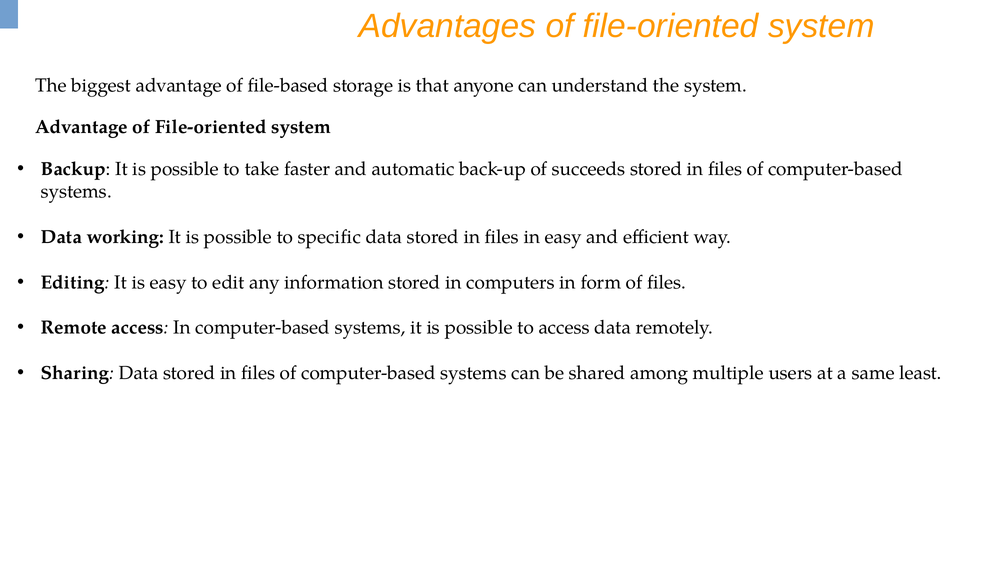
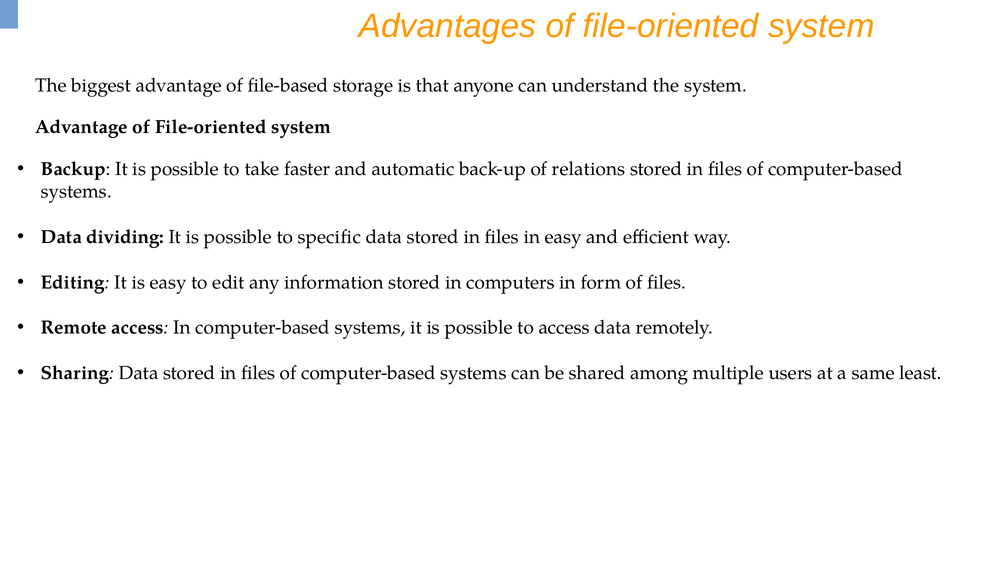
succeeds: succeeds -> relations (589, 169)
working: working -> dividing (125, 237)
